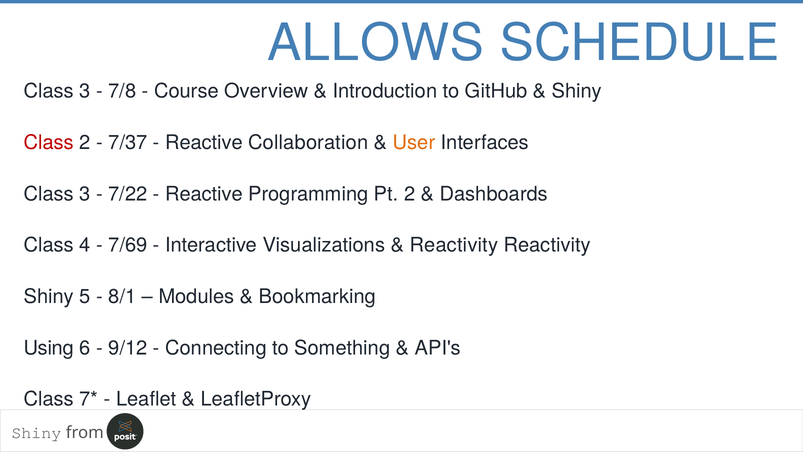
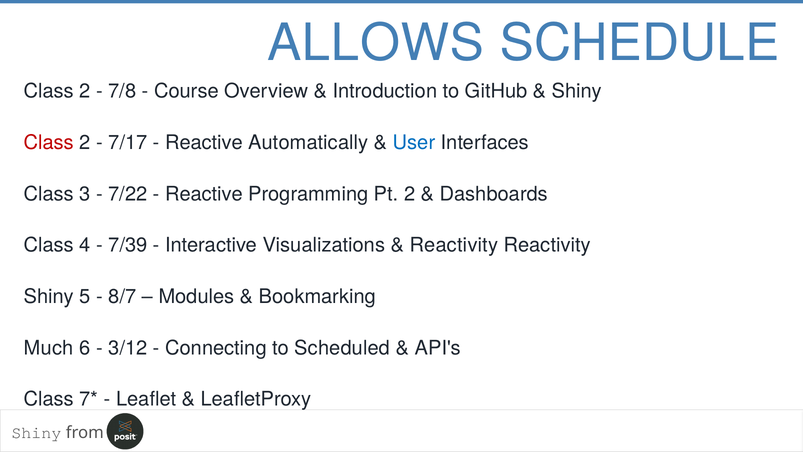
3: 3 -> 2 (85, 91)
7/37: 7/37 -> 7/17 (128, 143)
Collaboration: Collaboration -> Automatically (308, 143)
User colour: orange -> blue (414, 143)
7/69: 7/69 -> 7/39 (128, 245)
8/1: 8/1 -> 8/7 (122, 296)
Using: Using -> Much (49, 348)
9/12: 9/12 -> 3/12 (128, 348)
Something: Something -> Scheduled (342, 348)
